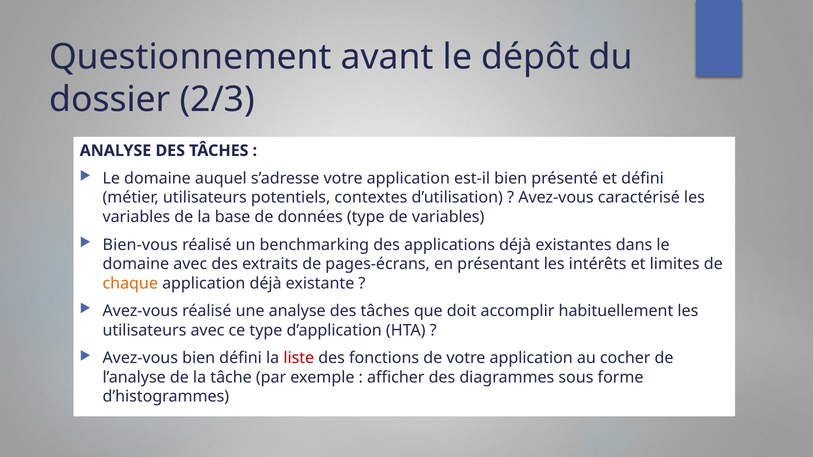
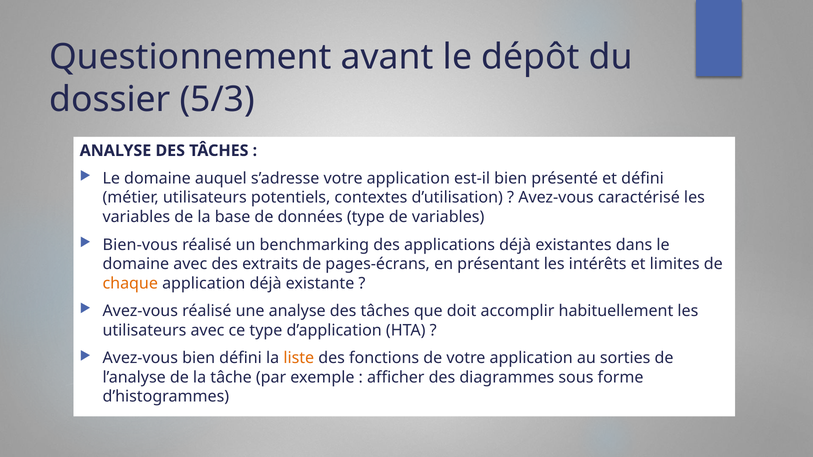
2/3: 2/3 -> 5/3 (217, 100)
liste colour: red -> orange (299, 358)
cocher: cocher -> sorties (625, 358)
